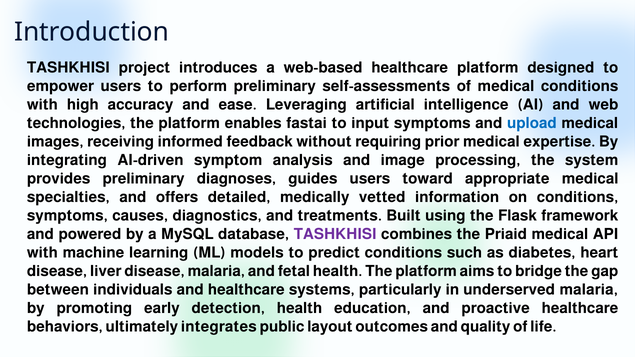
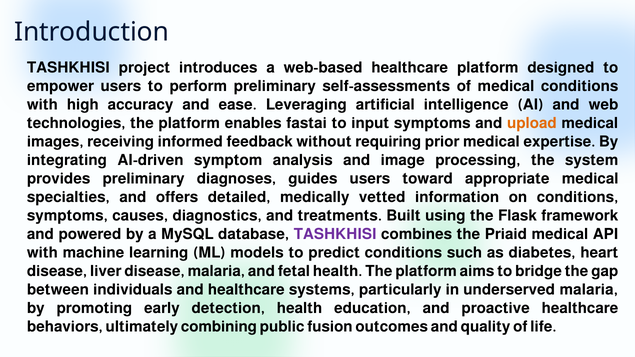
upload colour: blue -> orange (532, 123)
integrates: integrates -> combining (219, 327)
layout: layout -> fusion (330, 327)
